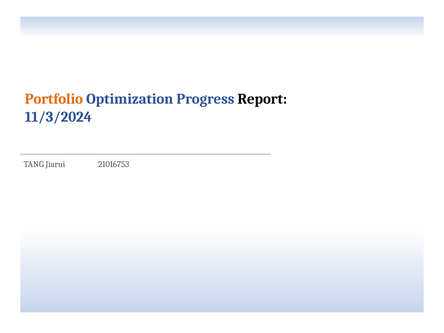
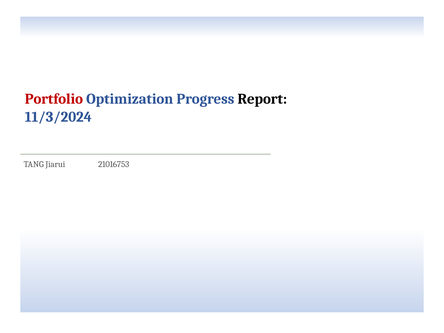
Portfolio colour: orange -> red (54, 99)
